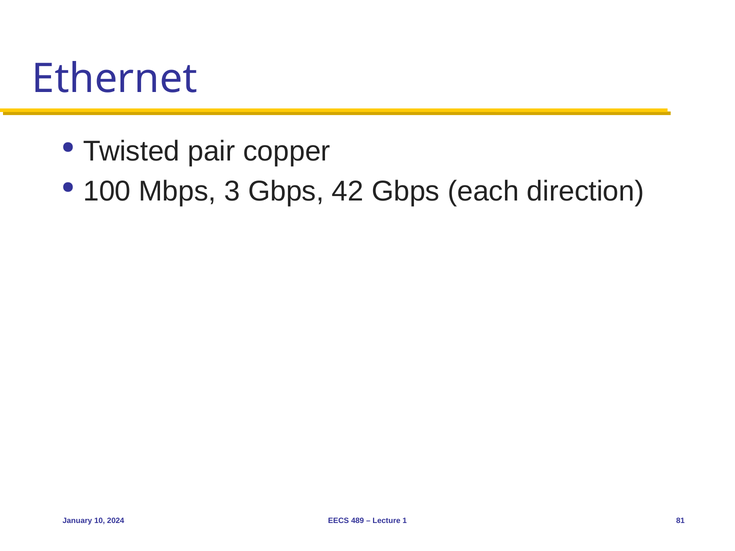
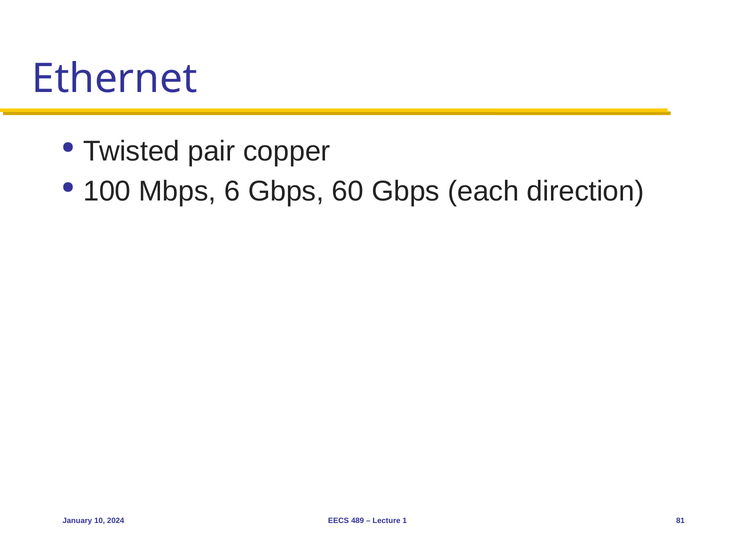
3: 3 -> 6 (232, 192)
42: 42 -> 60 (348, 192)
